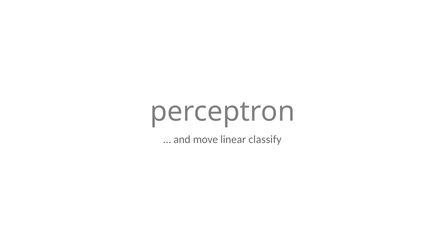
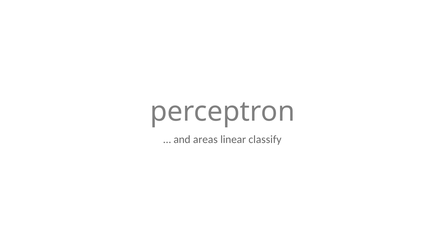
move: move -> areas (205, 139)
